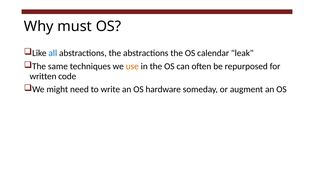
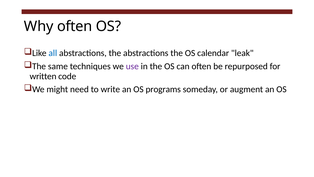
Why must: must -> often (75, 26)
use colour: orange -> purple (132, 66)
hardware: hardware -> programs (163, 89)
